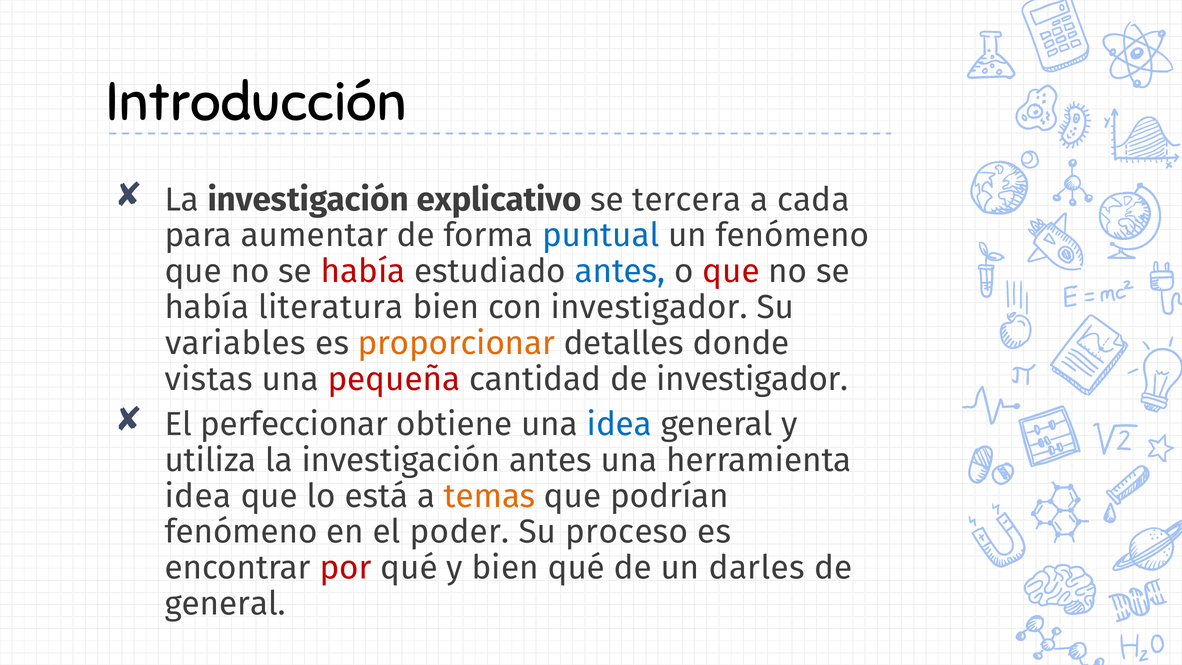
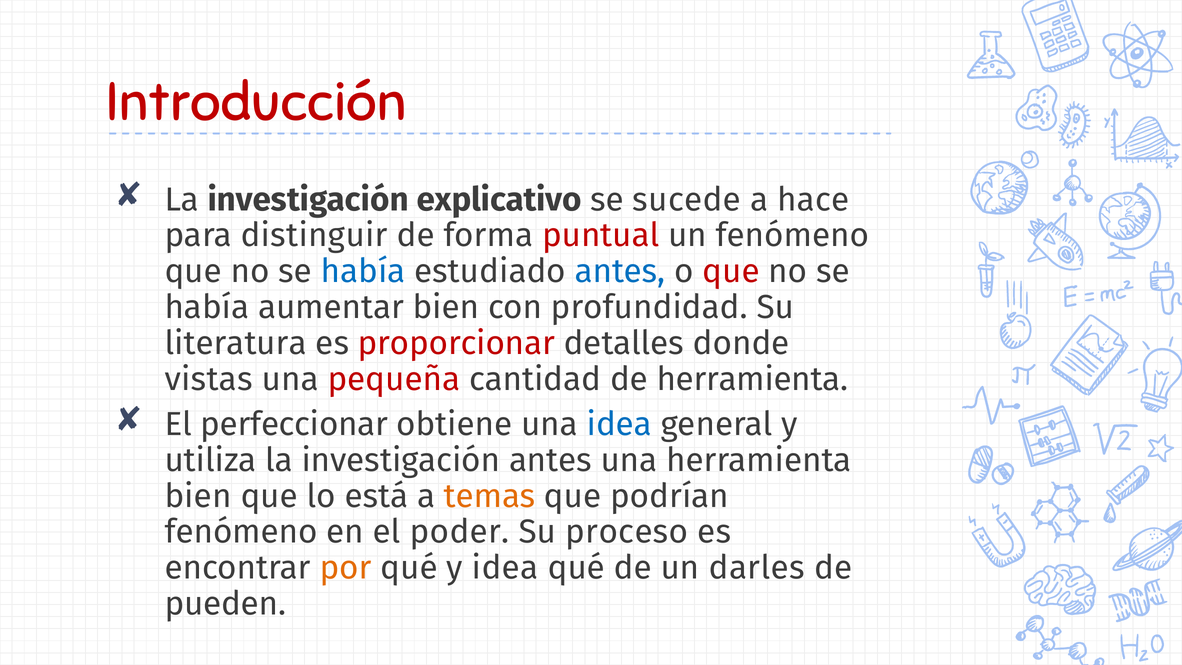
Introducción colour: black -> red (256, 102)
tercera: tercera -> sucede (687, 200)
cada: cada -> hace (813, 200)
aumentar: aumentar -> distinguir (314, 235)
puntual colour: blue -> red (601, 235)
había colour: red -> blue (363, 271)
literatura: literatura -> aumentar (331, 307)
con investigador: investigador -> profundidad (649, 307)
variables: variables -> literatura (236, 343)
proporcionar colour: orange -> red (456, 343)
de investigador: investigador -> herramienta (752, 379)
idea: idea -> bien (198, 496)
por colour: red -> orange (346, 568)
y bien: bien -> idea (505, 568)
general: general -> pueden (225, 604)
